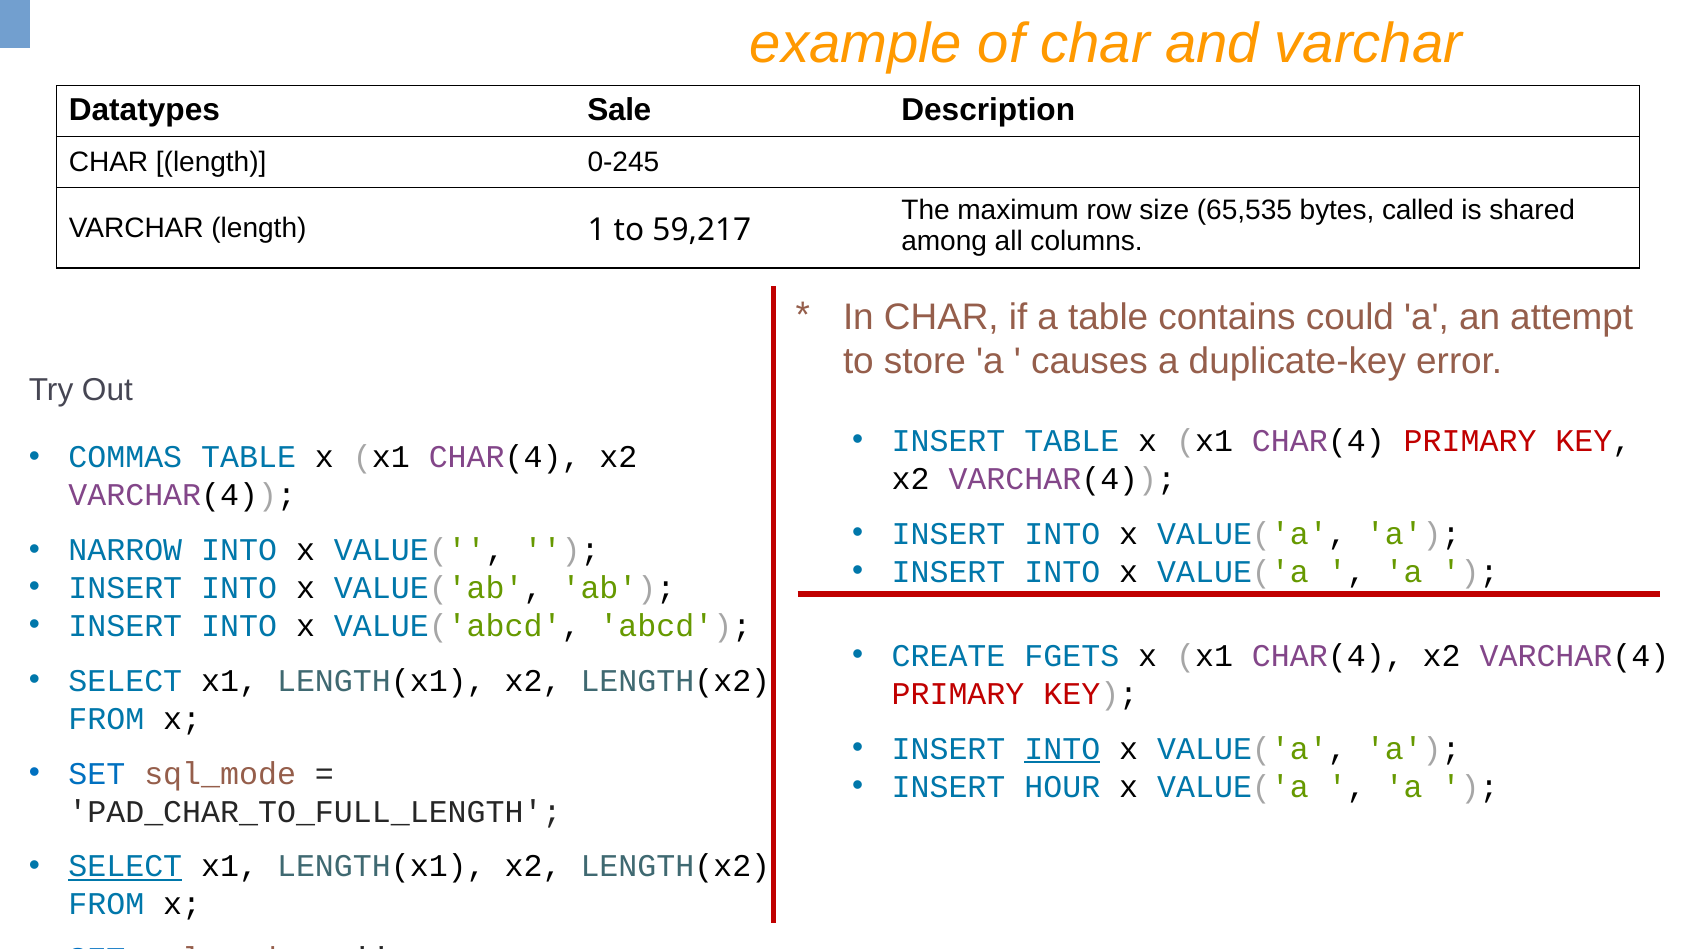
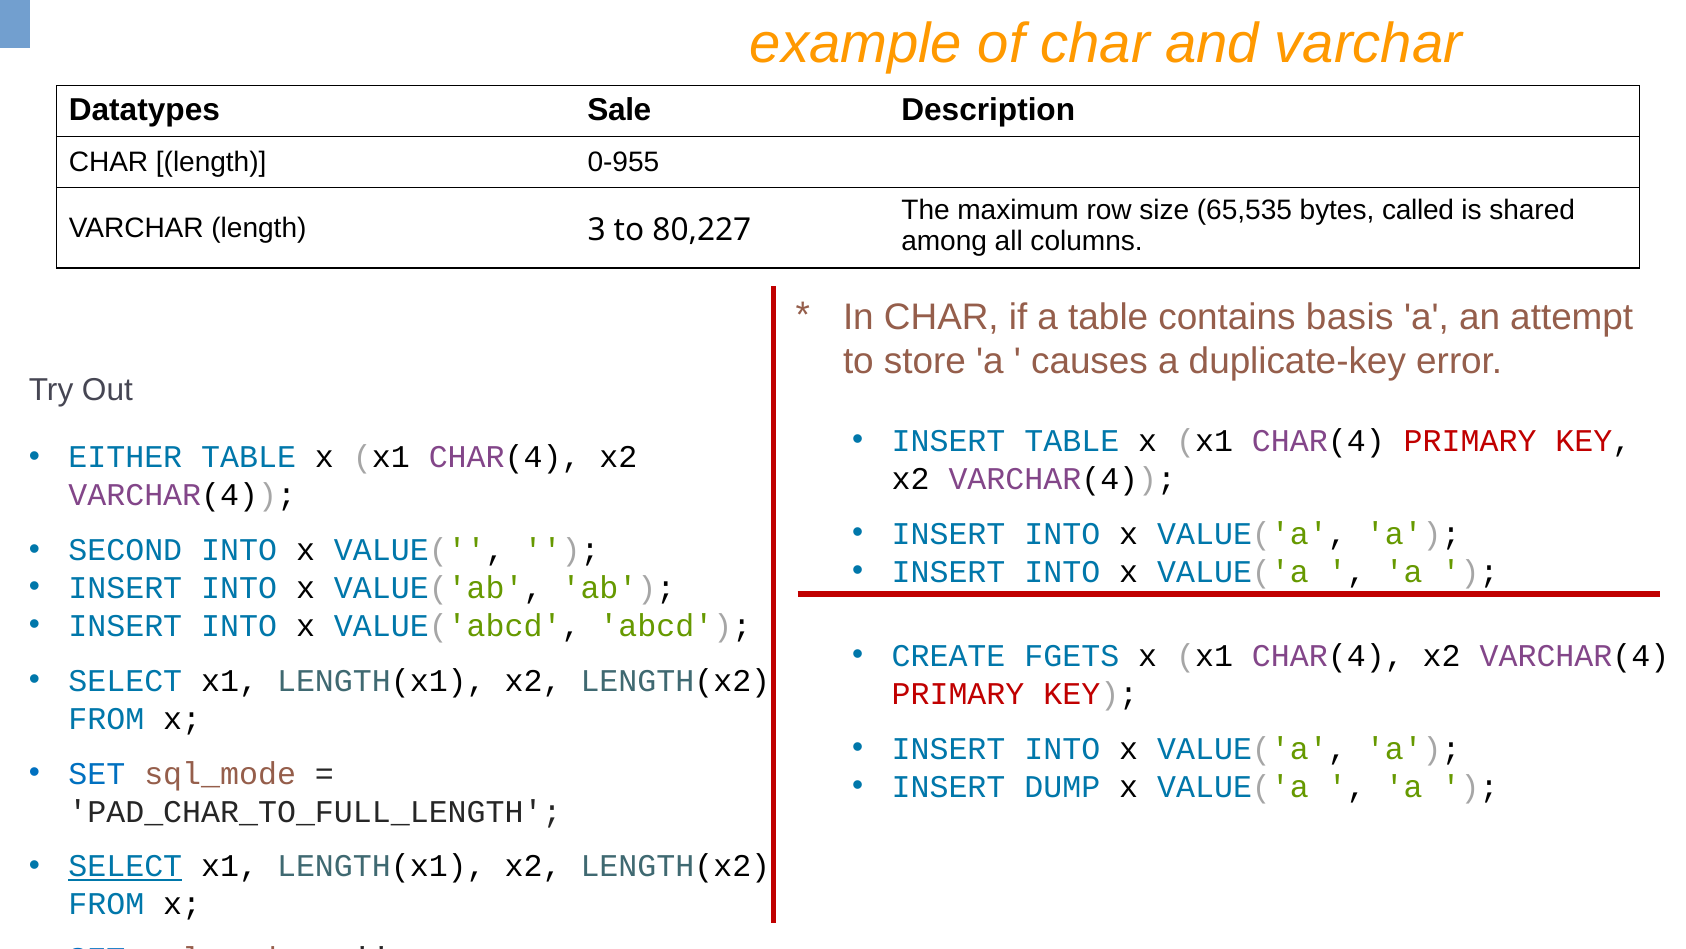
0-245: 0-245 -> 0-955 (623, 162)
1: 1 -> 3 (597, 230)
59,217: 59,217 -> 80,227 (702, 230)
could: could -> basis (1350, 317)
COMMAS: COMMAS -> EITHER (125, 457)
NARROW: NARROW -> SECOND (125, 550)
INTO underline: present -> none (1062, 748)
HOUR: HOUR -> DUMP (1062, 786)
